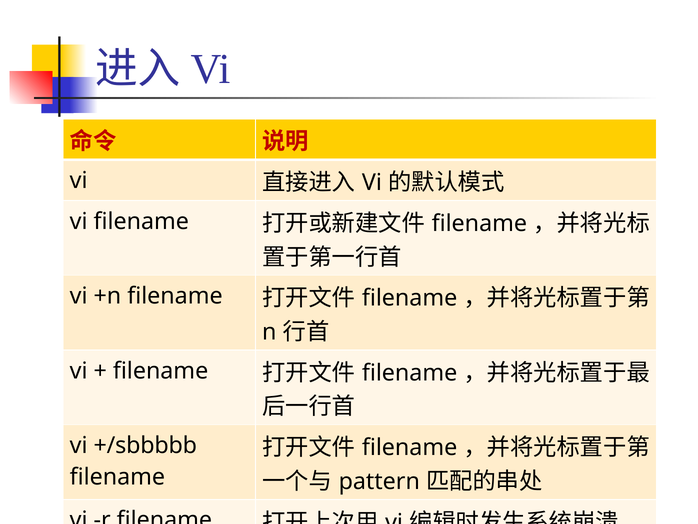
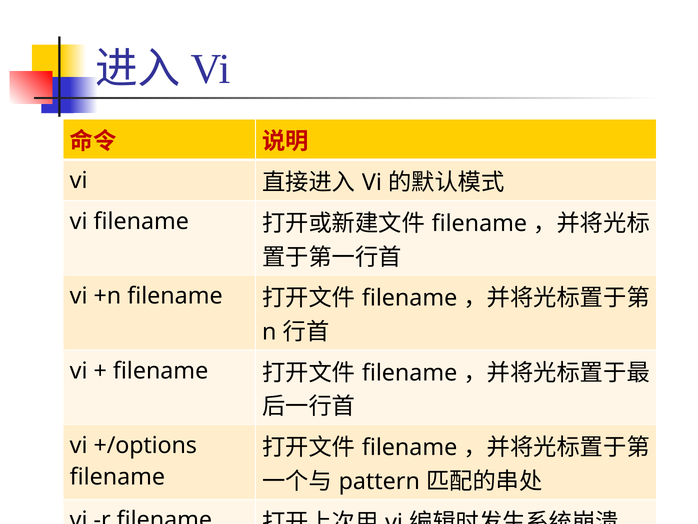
+/sbbbbb: +/sbbbbb -> +/options (145, 445)
